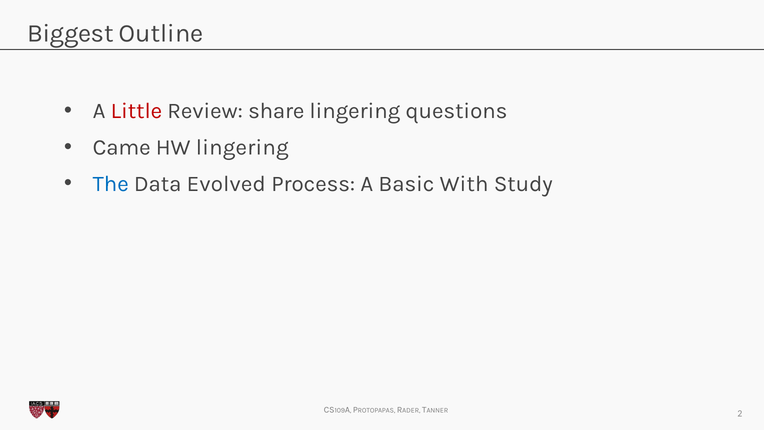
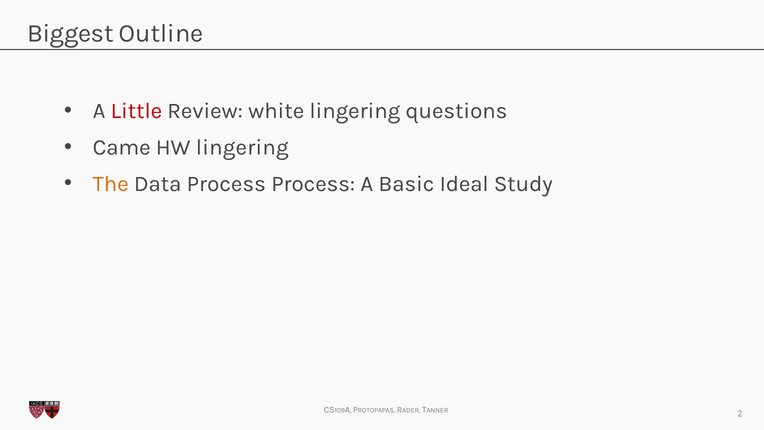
share: share -> white (276, 111)
The colour: blue -> orange (111, 184)
Data Evolved: Evolved -> Process (226, 184)
With: With -> Ideal (464, 184)
